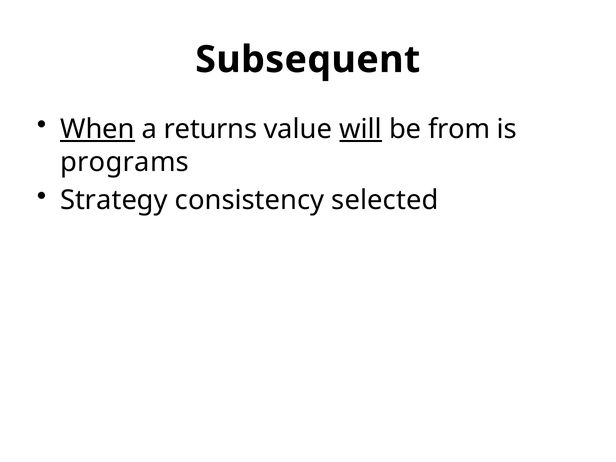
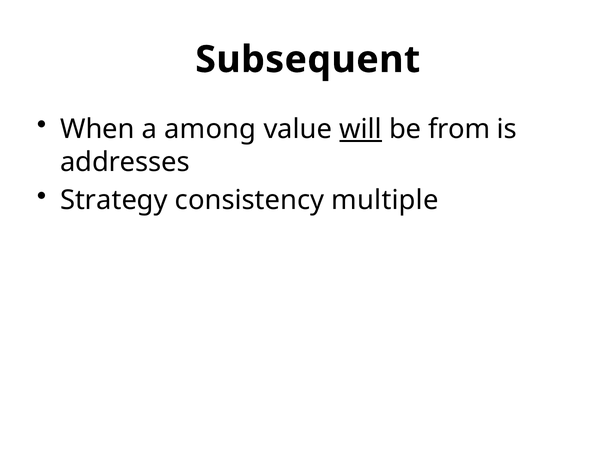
When underline: present -> none (97, 129)
returns: returns -> among (210, 129)
programs: programs -> addresses (125, 162)
selected: selected -> multiple (385, 200)
